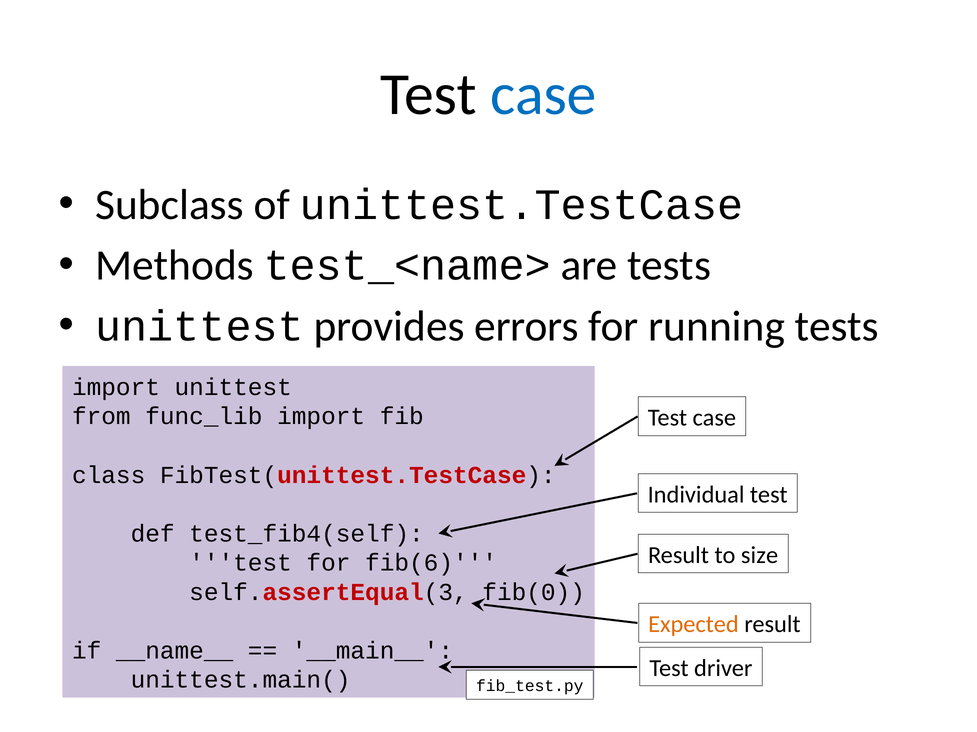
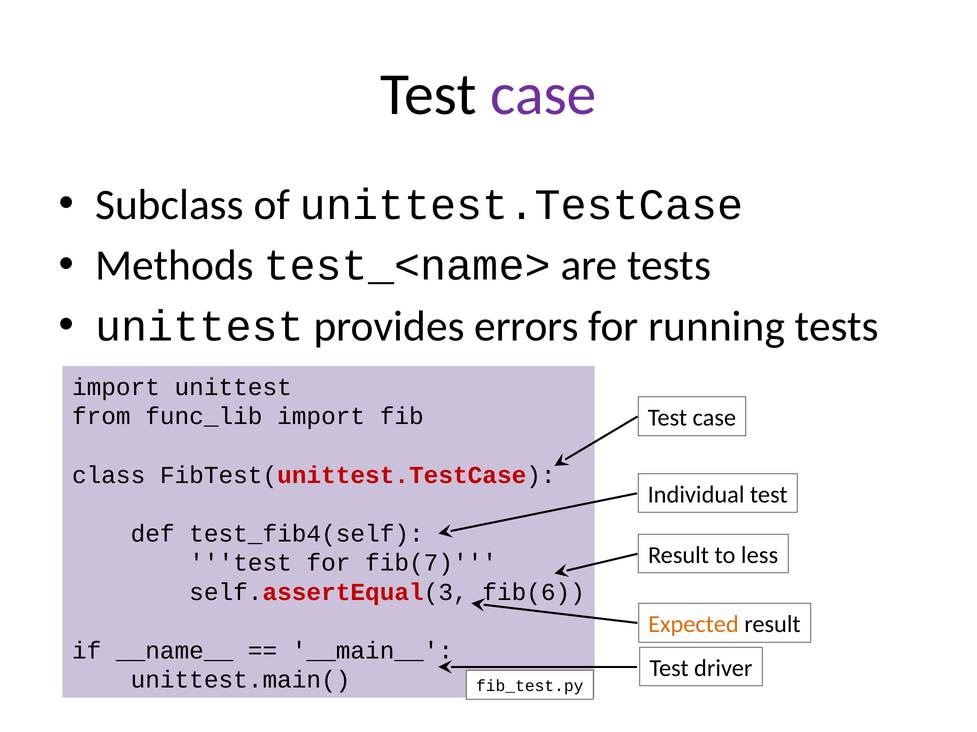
case colour: blue -> purple (543, 95)
size: size -> less (760, 556)
fib(6: fib(6 -> fib(7 (431, 563)
fib(0: fib(0 -> fib(6 (534, 593)
